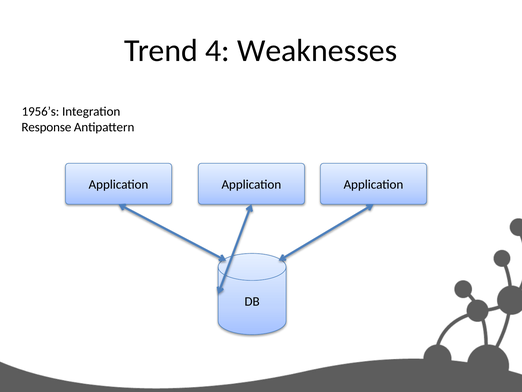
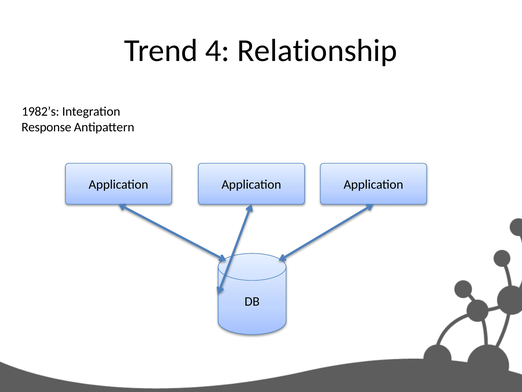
Weaknesses: Weaknesses -> Relationship (317, 51)
1956’s: 1956’s -> 1982’s (40, 111)
